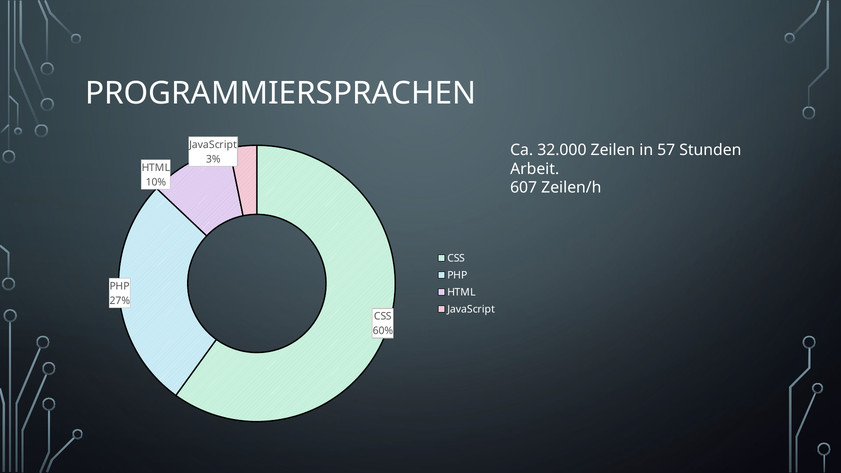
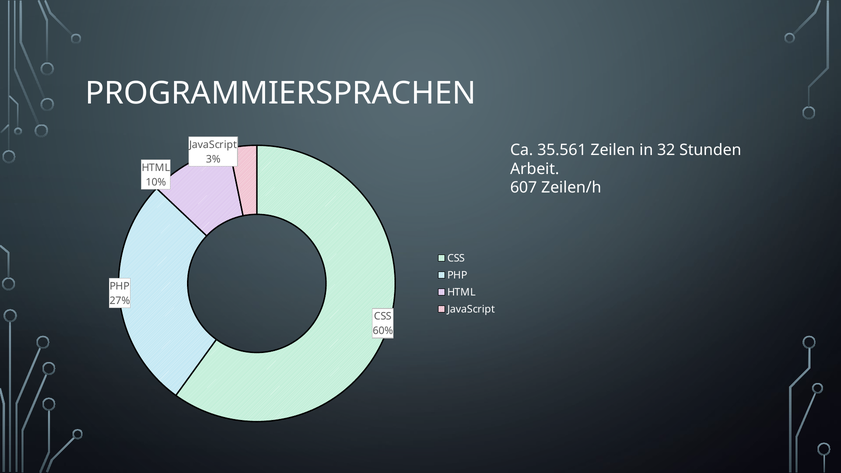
32.000: 32.000 -> 35.561 (562, 150)
57: 57 -> 32 (666, 150)
